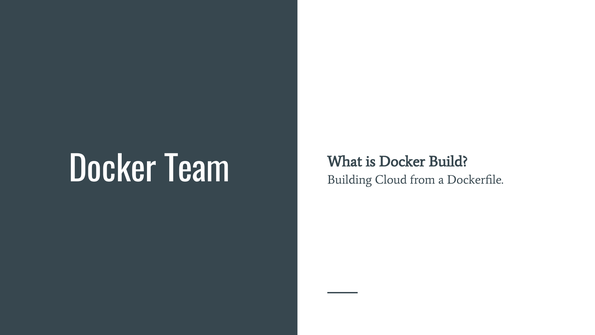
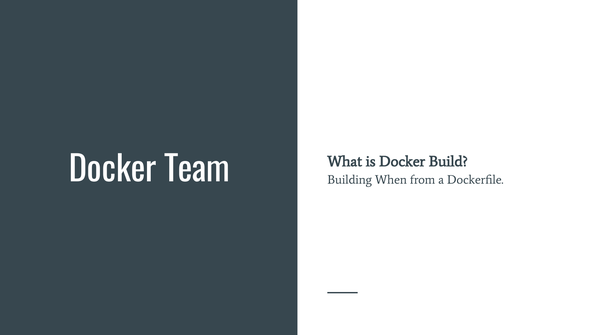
Cloud: Cloud -> When (391, 180)
